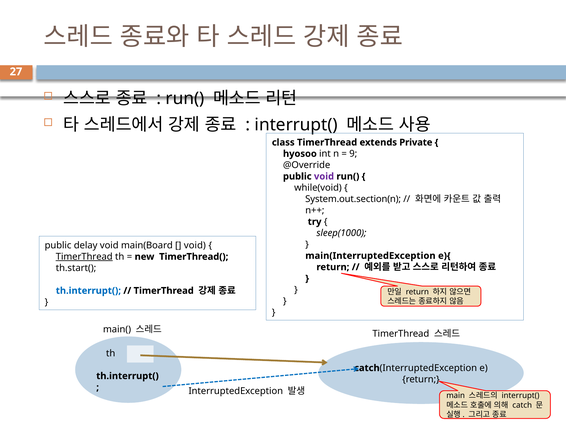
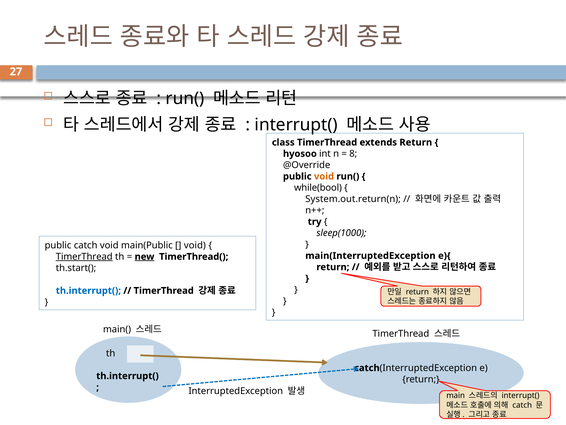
extends Private: Private -> Return (416, 142)
9: 9 -> 8 (353, 154)
void colour: purple -> orange (324, 176)
while(void: while(void -> while(bool (318, 188)
System.out.section(n: System.out.section(n -> System.out.return(n (353, 199)
public delay: delay -> catch (86, 245)
main(Board: main(Board -> main(Public (147, 245)
new underline: none -> present (145, 256)
